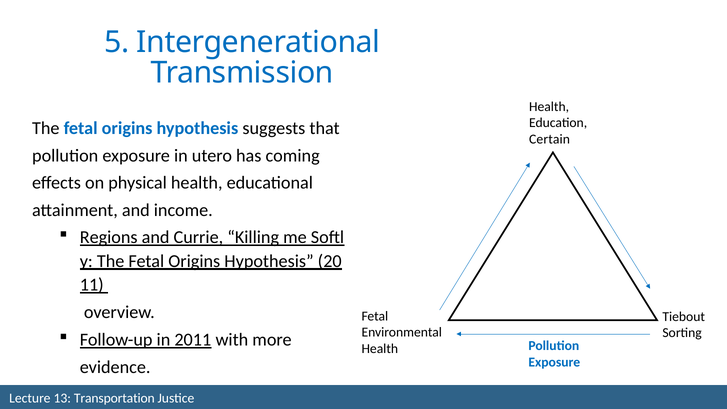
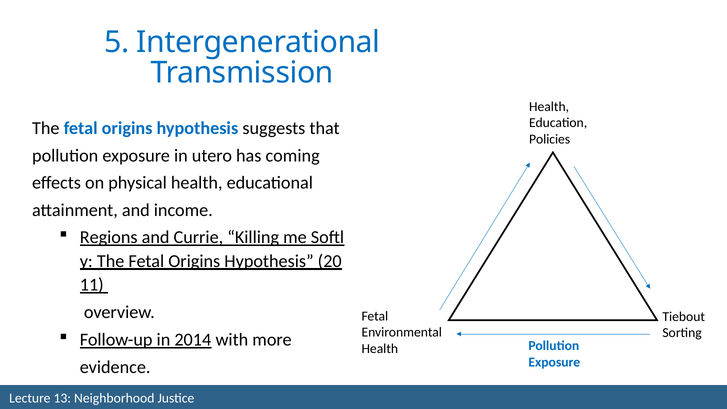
Certain: Certain -> Policies (550, 139)
2011: 2011 -> 2014 (193, 340)
Transportation: Transportation -> Neighborhood (114, 398)
